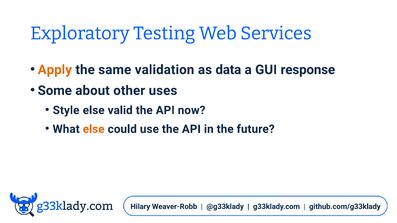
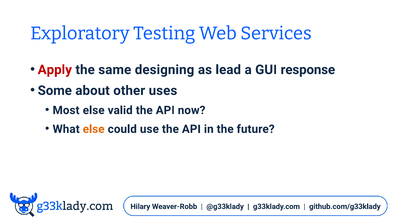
Apply colour: orange -> red (55, 70)
validation: validation -> designing (165, 70)
data: data -> lead (228, 70)
Style: Style -> Most (66, 110)
